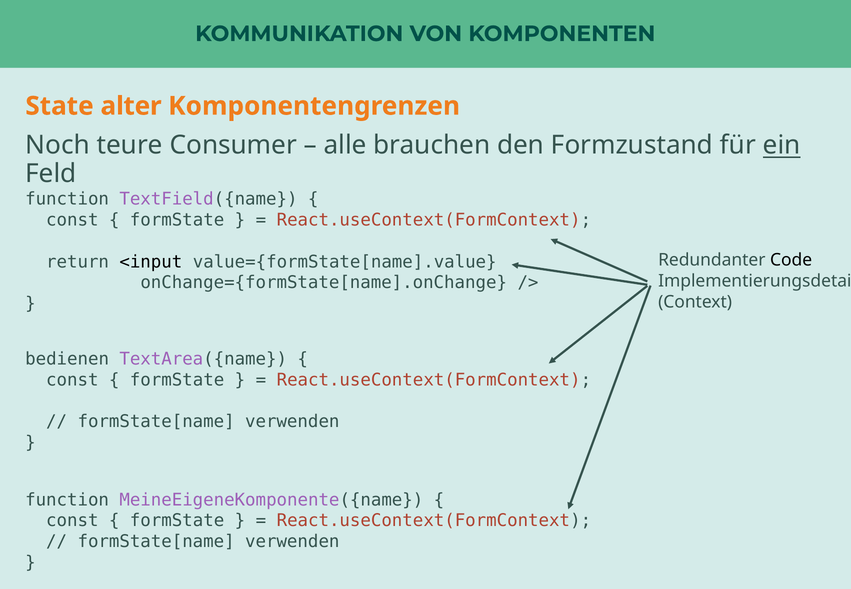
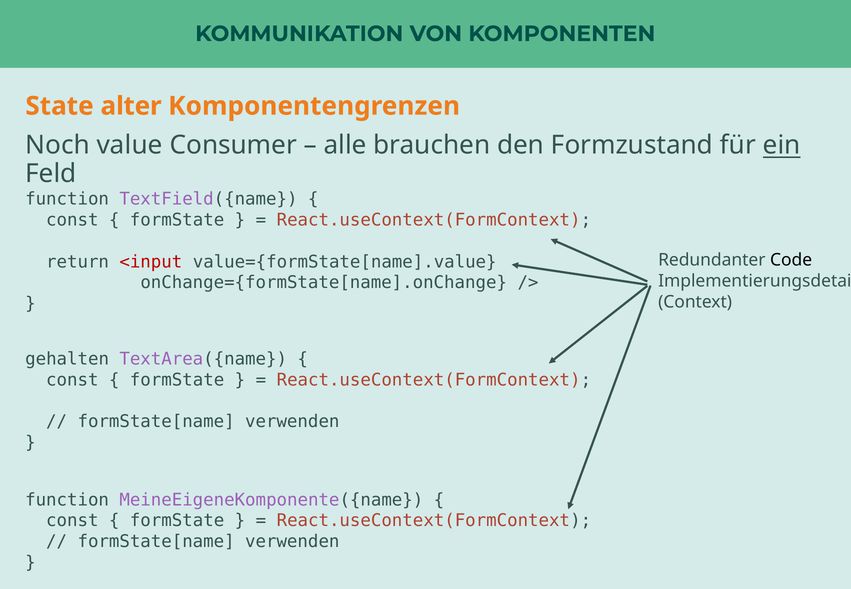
teure: teure -> value (130, 145)
<input colour: black -> red (151, 262)
bedienen: bedienen -> gehalten (67, 359)
